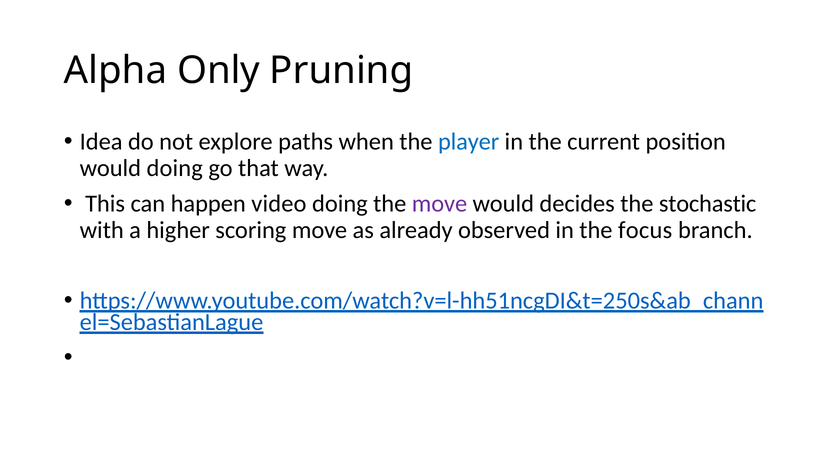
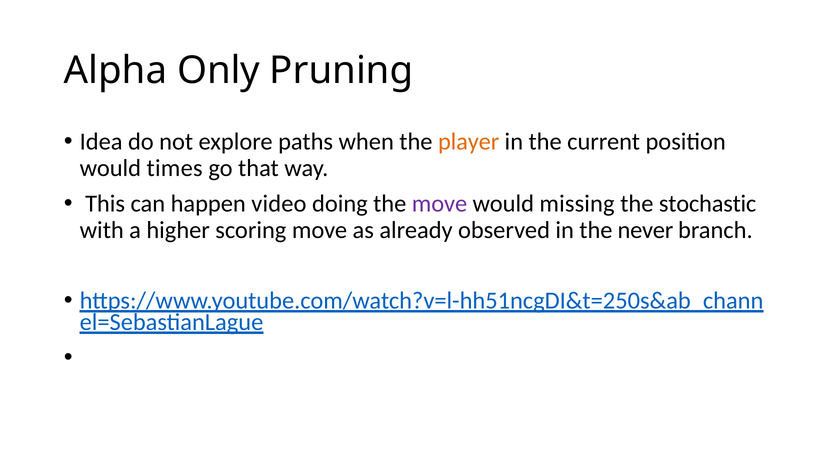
player colour: blue -> orange (469, 142)
would doing: doing -> times (175, 168)
decides: decides -> missing (577, 203)
focus: focus -> never (645, 230)
